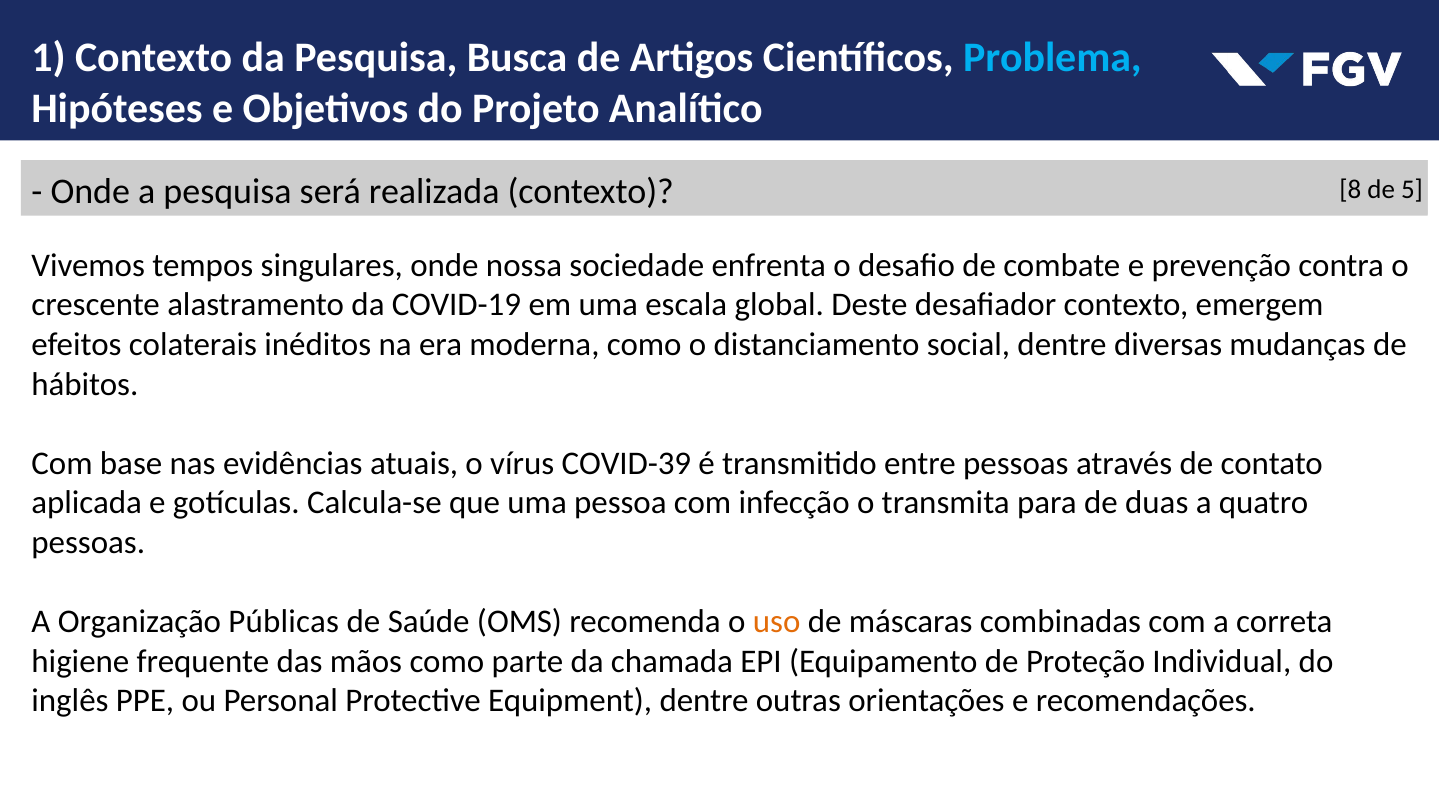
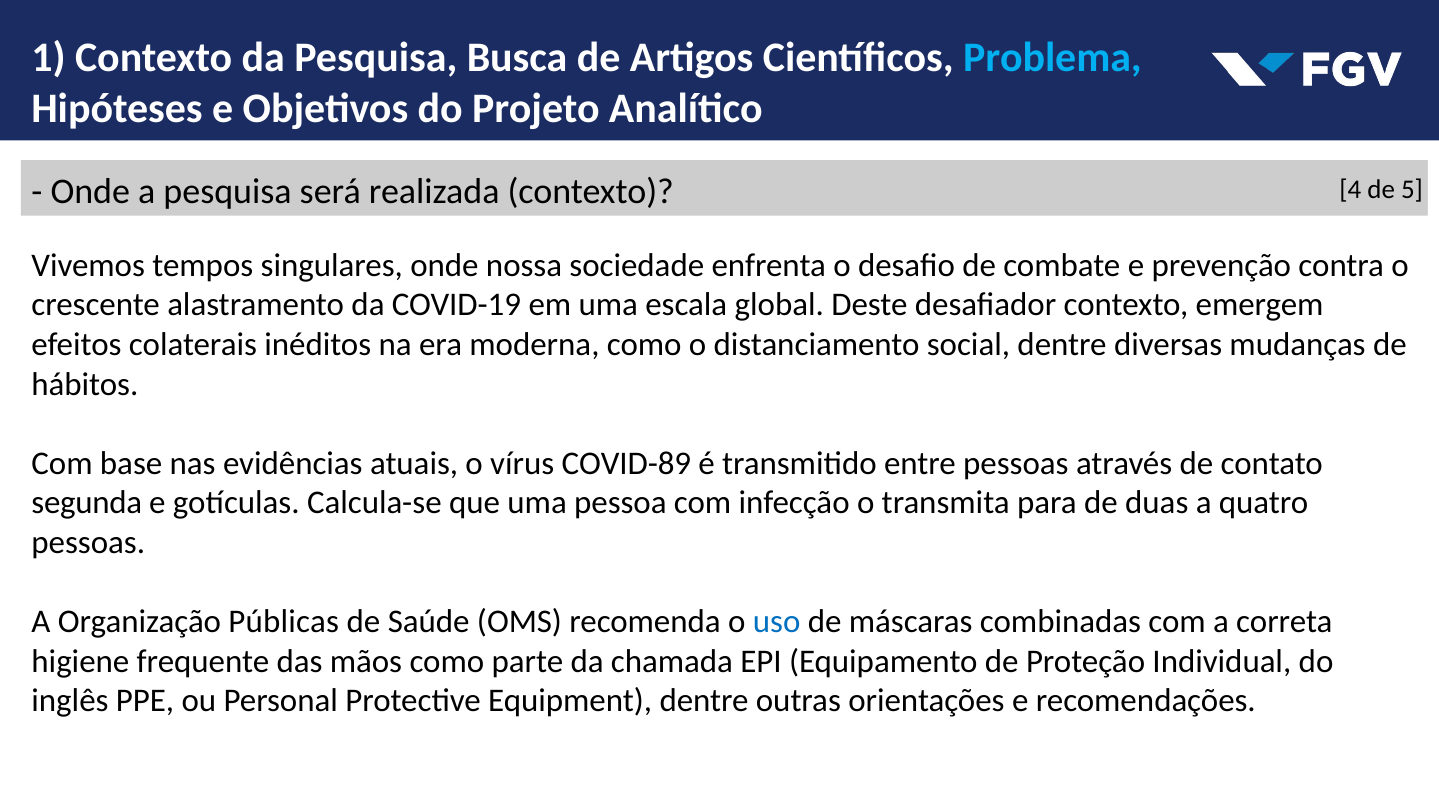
8: 8 -> 4 (1350, 190)
COVID-39: COVID-39 -> COVID-89 (626, 463)
aplicada: aplicada -> segunda (87, 503)
uso colour: orange -> blue (777, 621)
